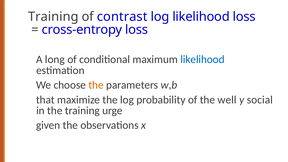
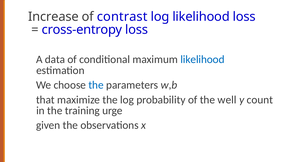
Training: Training -> Increase (53, 17)
long: long -> data (55, 59)
the colour: orange -> blue (96, 85)
social: social -> count (260, 100)
